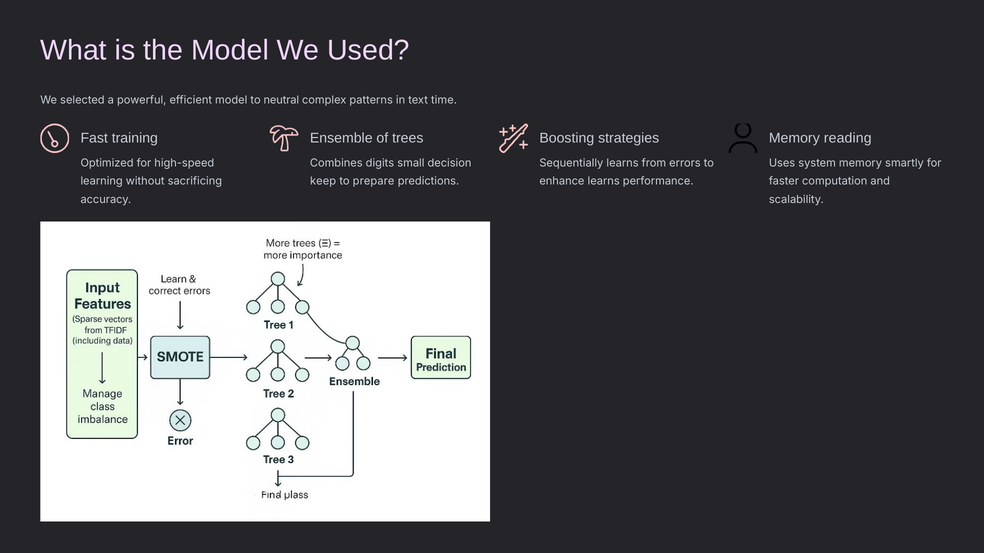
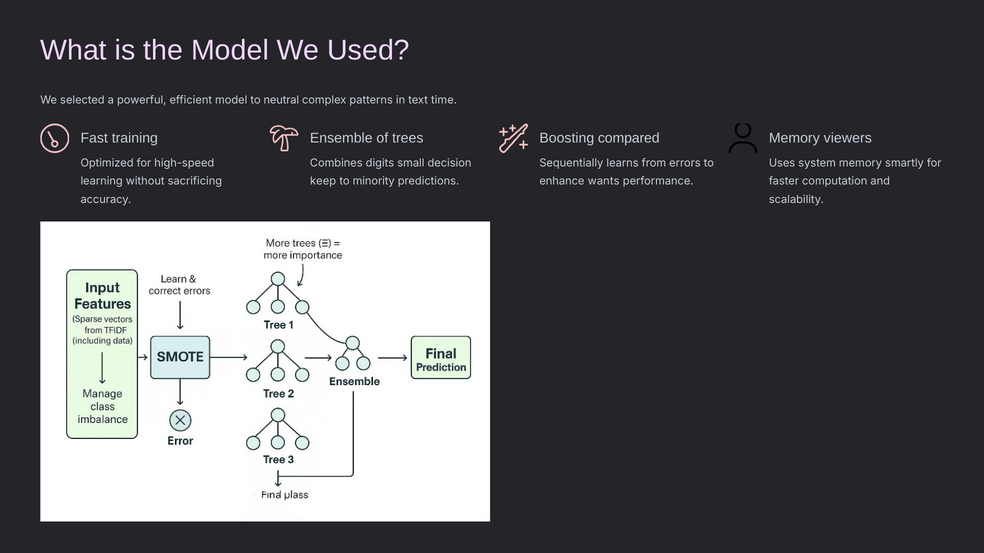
strategies: strategies -> compared (629, 138)
reading: reading -> viewers (848, 138)
prepare: prepare -> minority (374, 181)
enhance learns: learns -> wants (604, 181)
